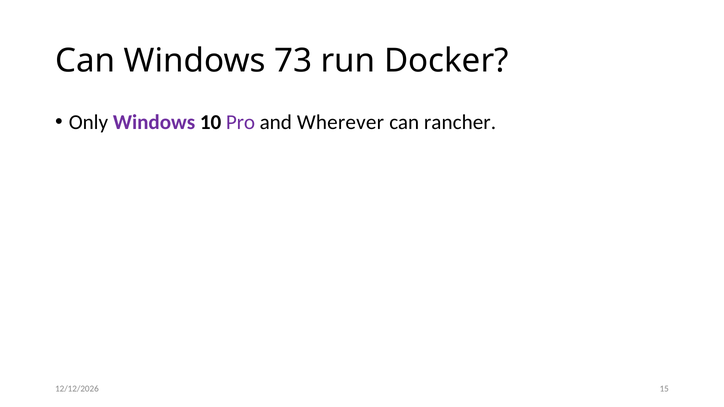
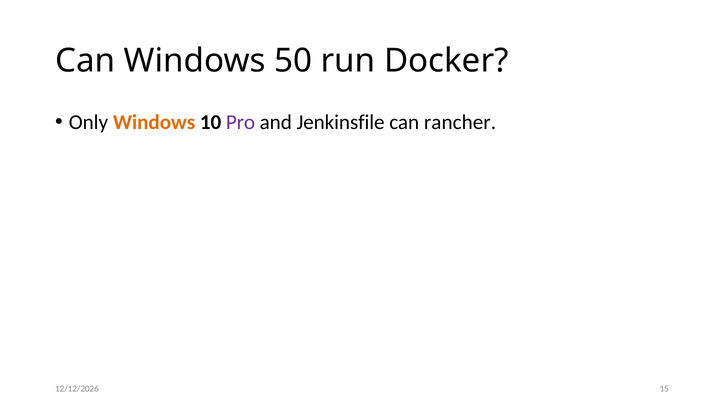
73: 73 -> 50 (293, 61)
Windows colour: purple -> orange (154, 122)
Wherever: Wherever -> Jenkinsfile (341, 122)
